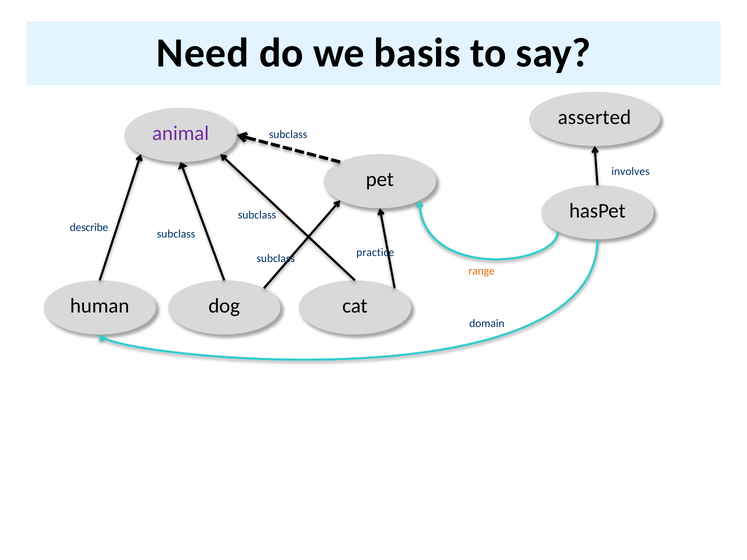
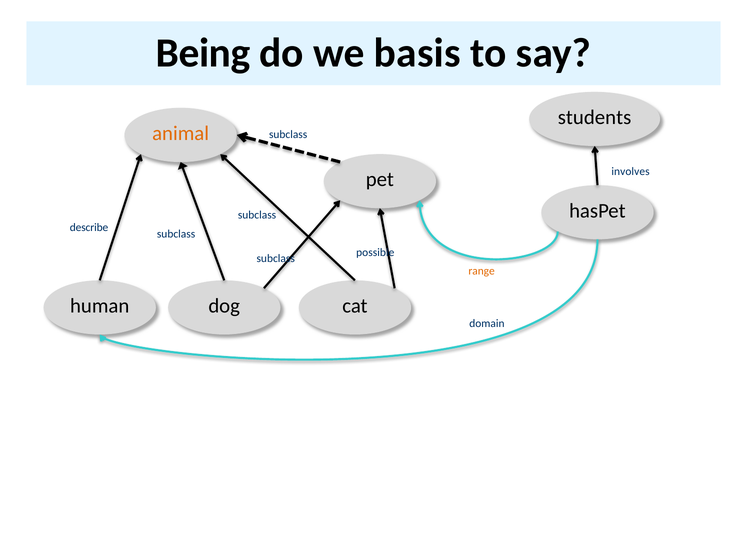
Need: Need -> Being (203, 53)
asserted: asserted -> students (595, 117)
animal colour: purple -> orange (181, 133)
practice: practice -> possible (375, 253)
